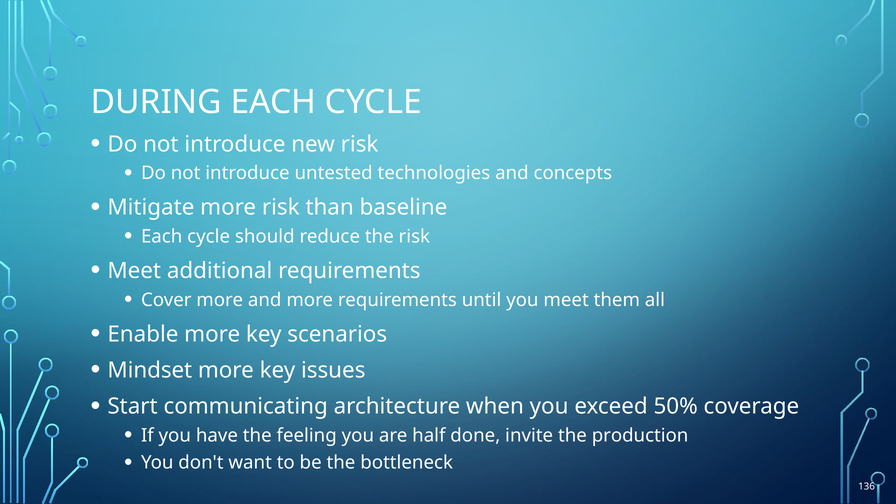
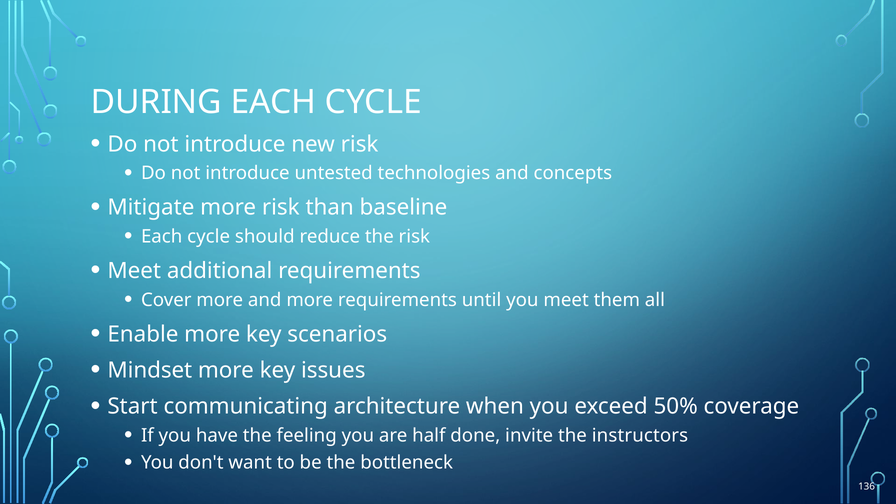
production: production -> instructors (640, 436)
